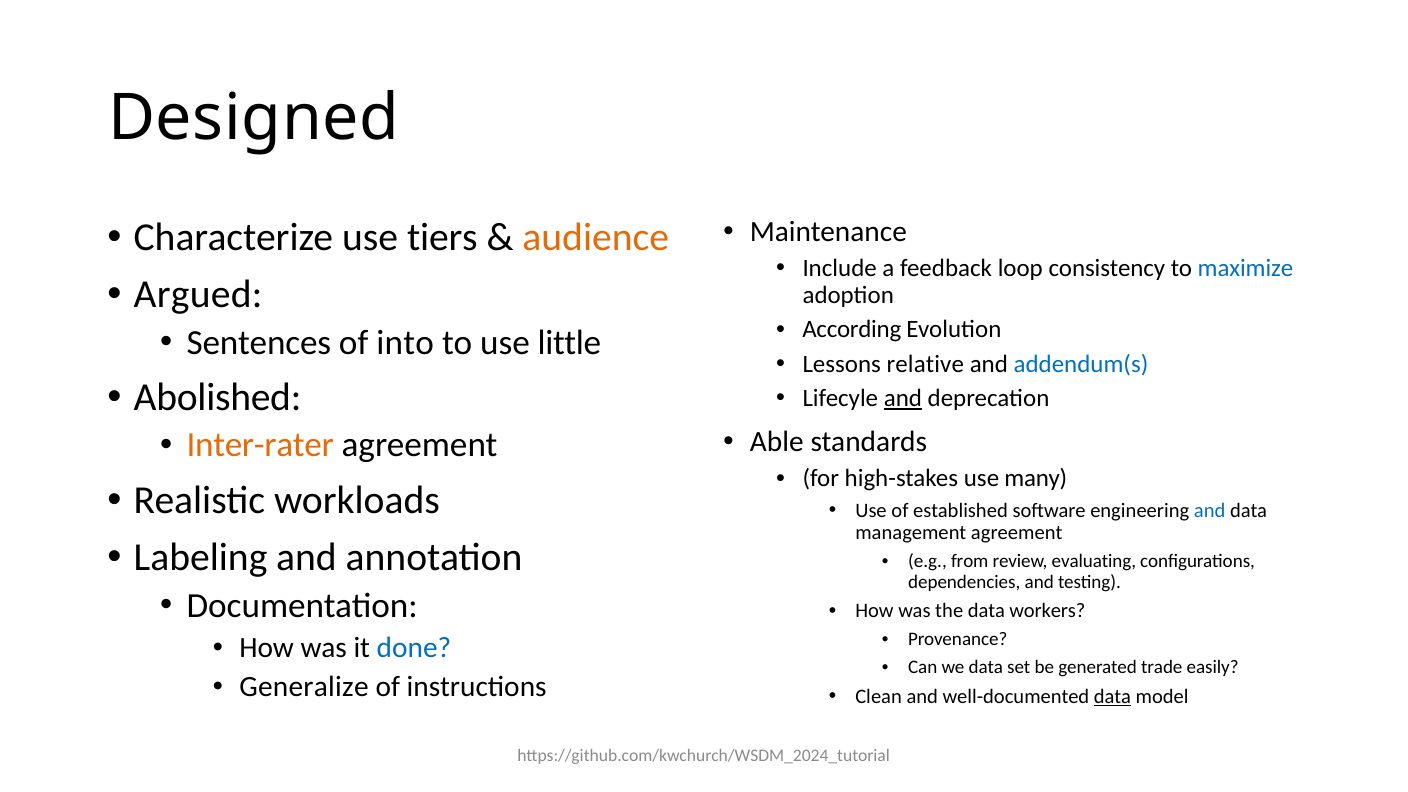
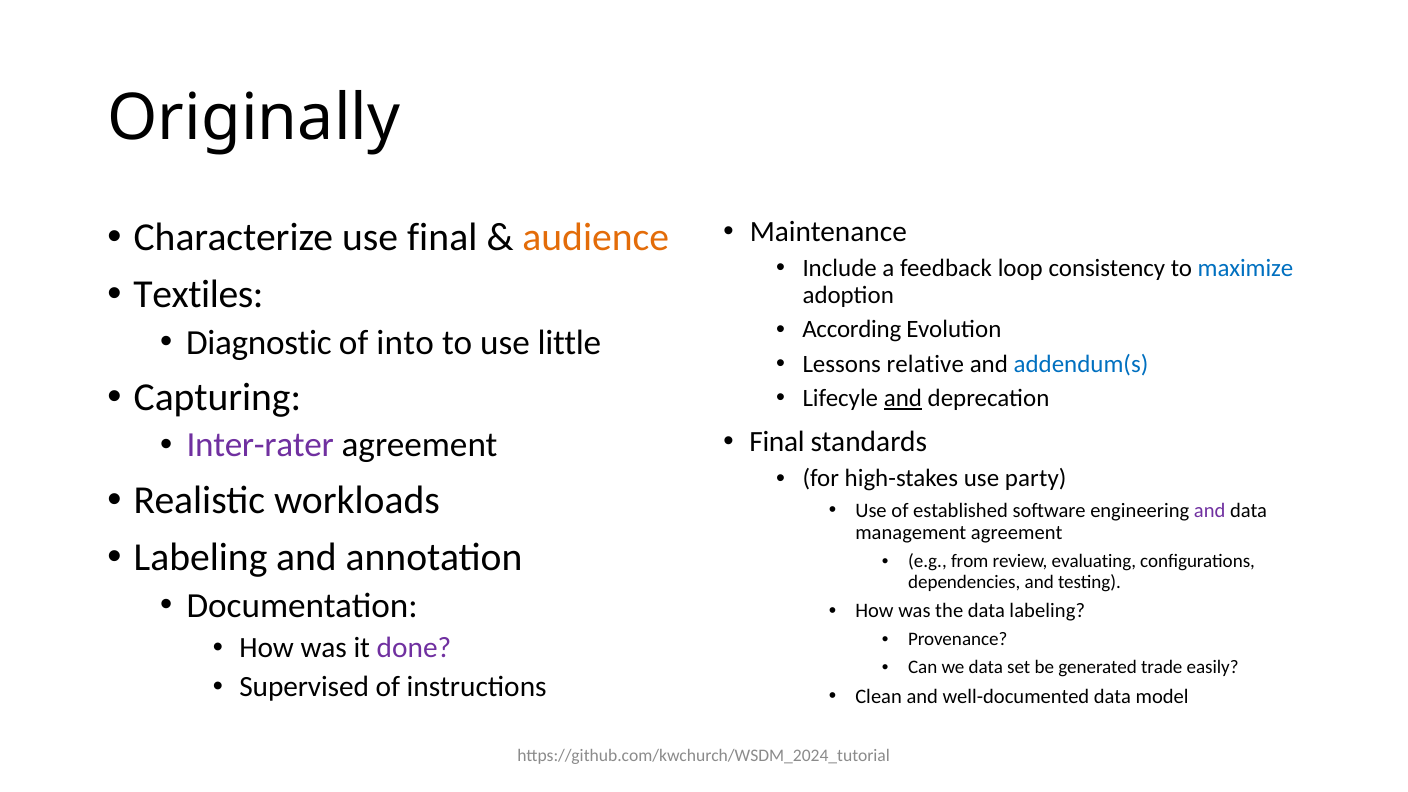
Designed: Designed -> Originally (254, 118)
use tiers: tiers -> final (442, 237)
Argued: Argued -> Textiles (198, 295)
Sentences: Sentences -> Diagnostic (259, 343)
Abolished: Abolished -> Capturing (217, 398)
Able: Able -> Final (777, 442)
Inter-rater colour: orange -> purple (260, 445)
many: many -> party (1036, 479)
and colour: blue -> purple (1210, 511)
data workers: workers -> labeling (1047, 611)
done colour: blue -> purple (414, 648)
Generalize: Generalize -> Supervised (304, 687)
data underline: present -> none (1112, 696)
